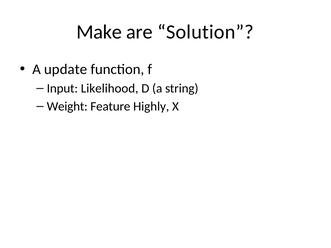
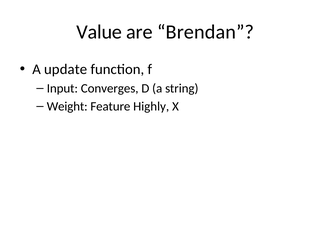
Make: Make -> Value (99, 32)
Solution: Solution -> Brendan (206, 32)
Likelihood: Likelihood -> Converges (110, 88)
